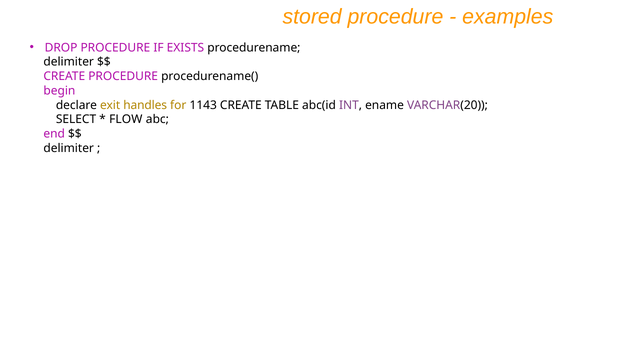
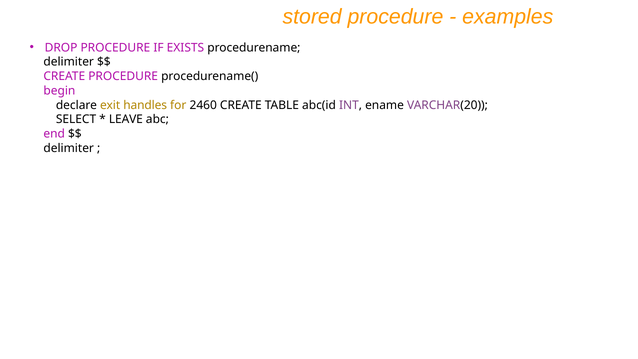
1143: 1143 -> 2460 (203, 105)
FLOW: FLOW -> LEAVE (126, 119)
